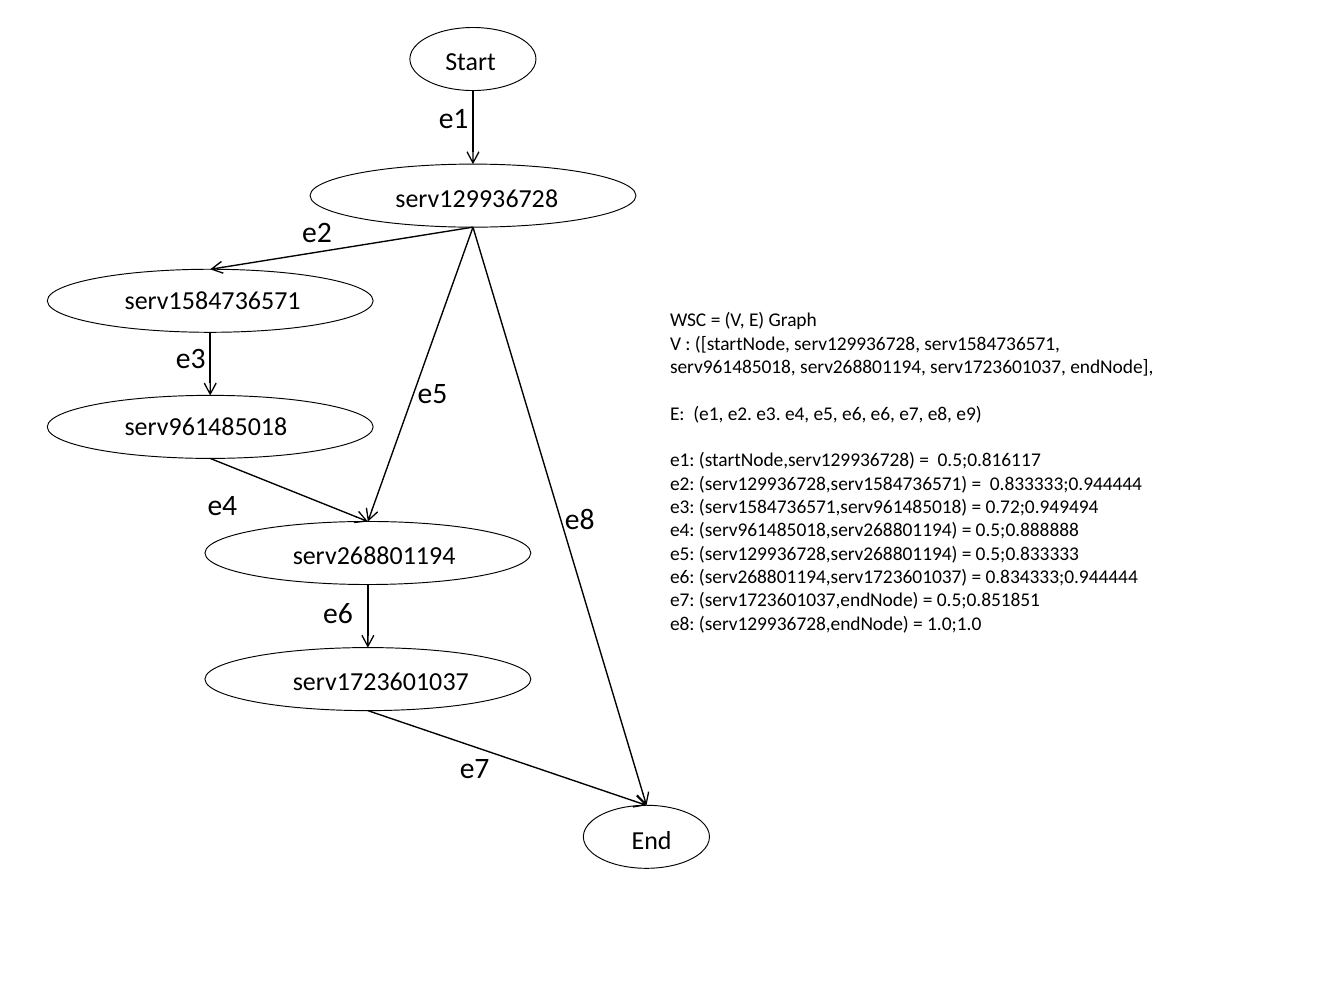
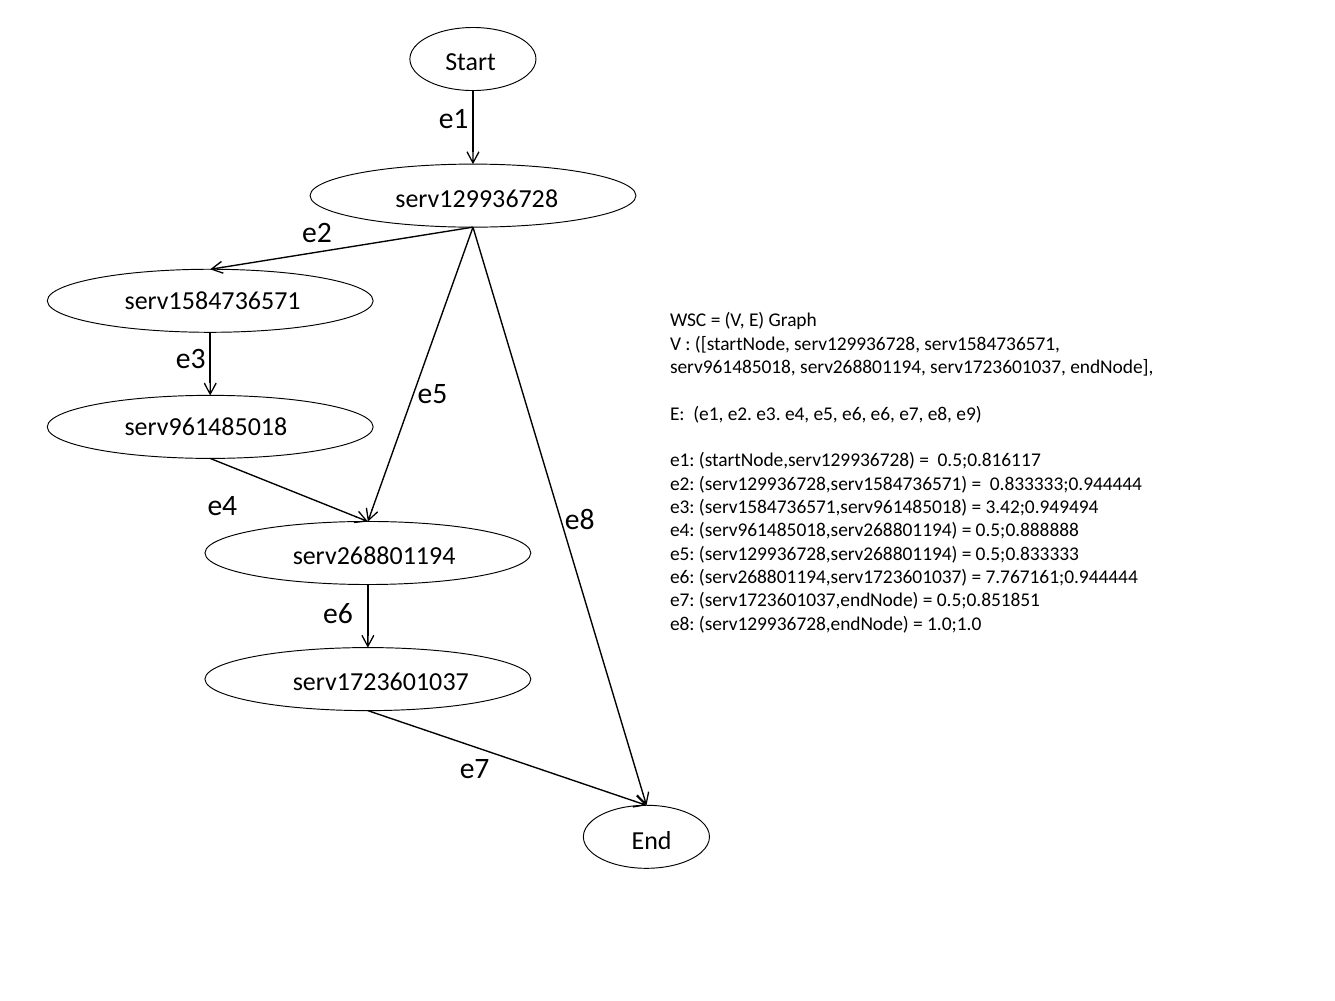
0.72;0.949494: 0.72;0.949494 -> 3.42;0.949494 (1042, 507)
0.834333;0.944444: 0.834333;0.944444 -> 7.767161;0.944444 (1062, 577)
